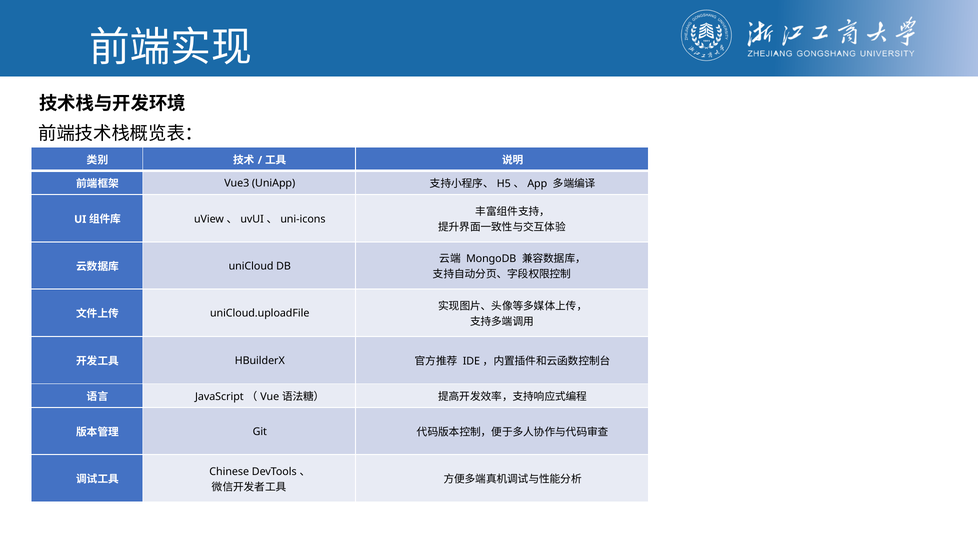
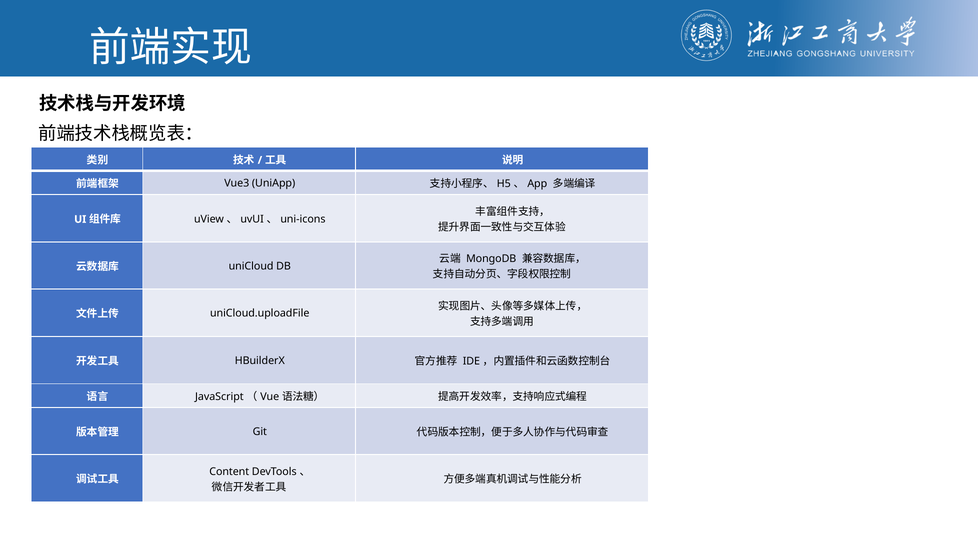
Chinese: Chinese -> Content (229, 472)
